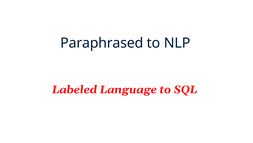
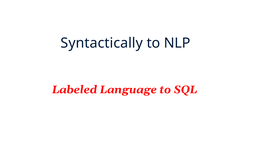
Paraphrased: Paraphrased -> Syntactically (102, 43)
